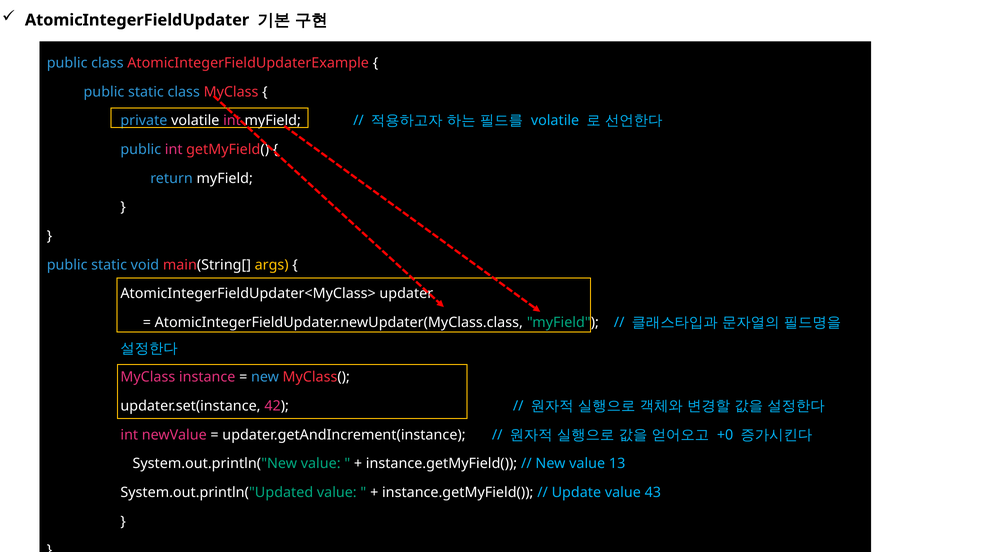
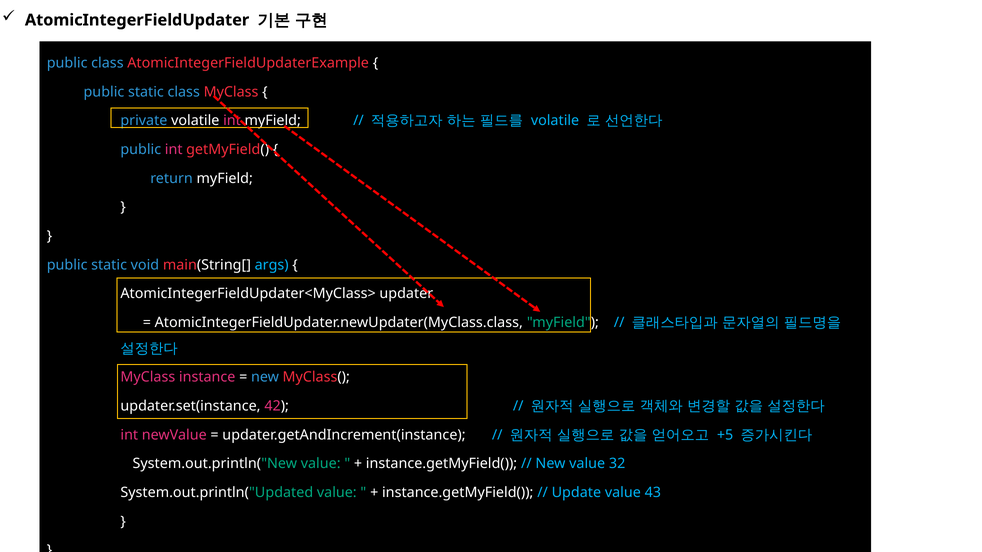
args colour: yellow -> light blue (272, 265)
+0: +0 -> +5 (725, 435)
13: 13 -> 32 (617, 464)
